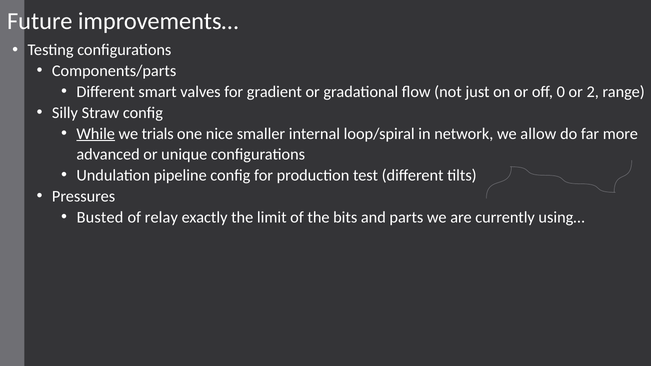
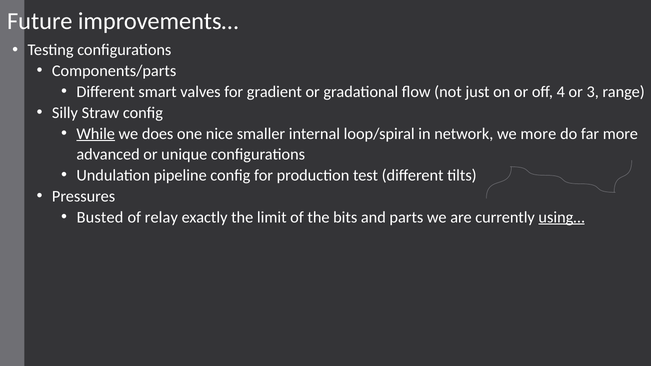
0: 0 -> 4 (561, 92)
2: 2 -> 3 (593, 92)
trials: trials -> does (158, 134)
we allow: allow -> more (538, 134)
using… underline: none -> present (562, 217)
